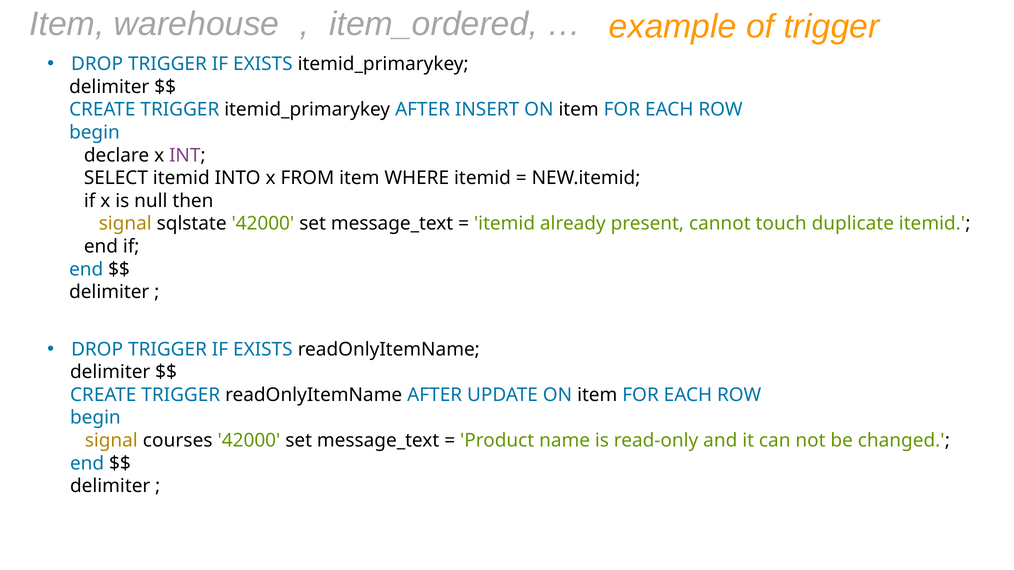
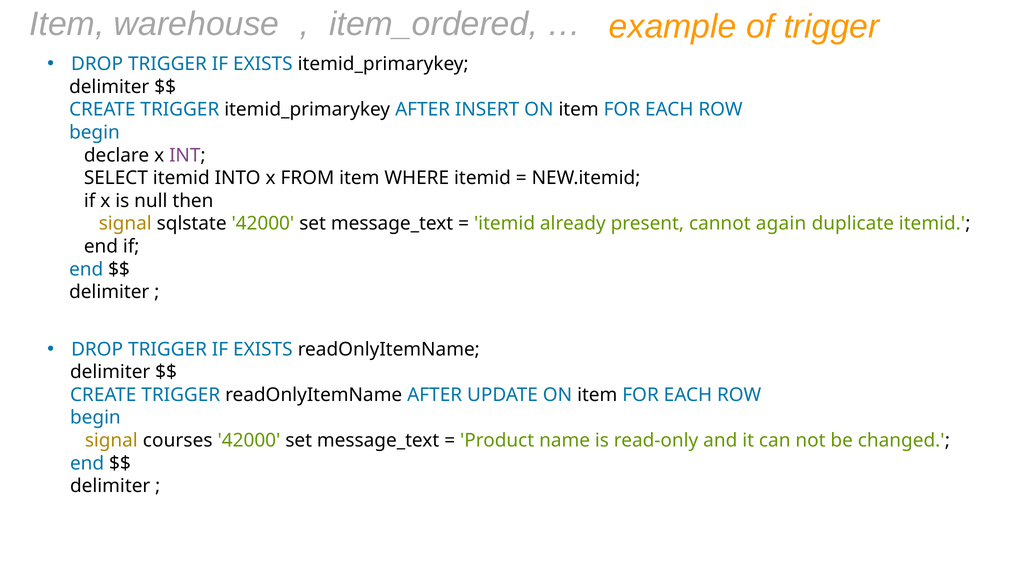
touch: touch -> again (781, 224)
